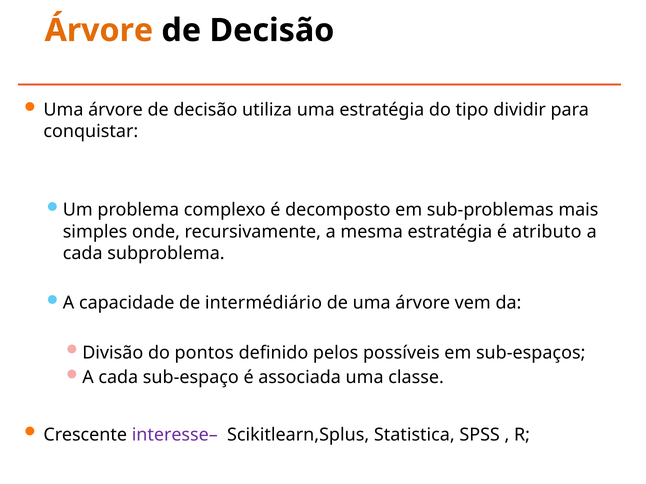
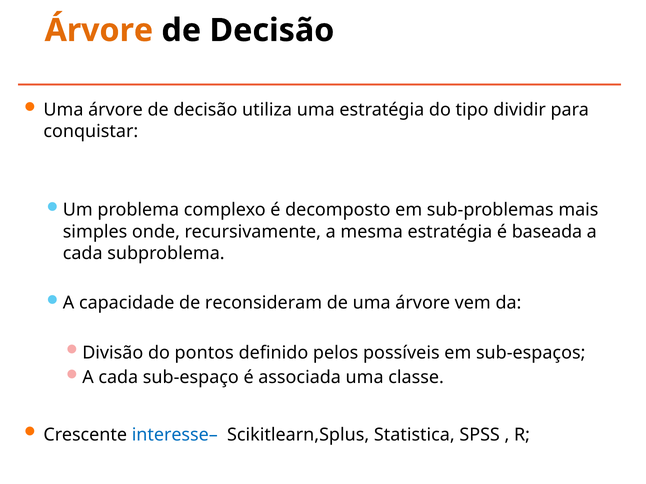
atributo: atributo -> baseada (547, 232)
intermédiário: intermédiário -> reconsideram (264, 303)
interesse– colour: purple -> blue (175, 435)
